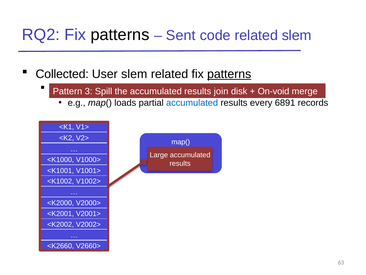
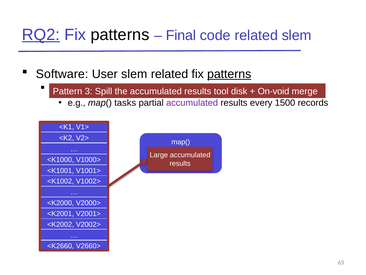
RQ2 underline: none -> present (41, 35)
Sent: Sent -> Final (181, 35)
Collected: Collected -> Software (62, 74)
join: join -> tool (221, 91)
loads: loads -> tasks (125, 103)
accumulated colour: blue -> purple (192, 103)
6891: 6891 -> 1500 (285, 103)
